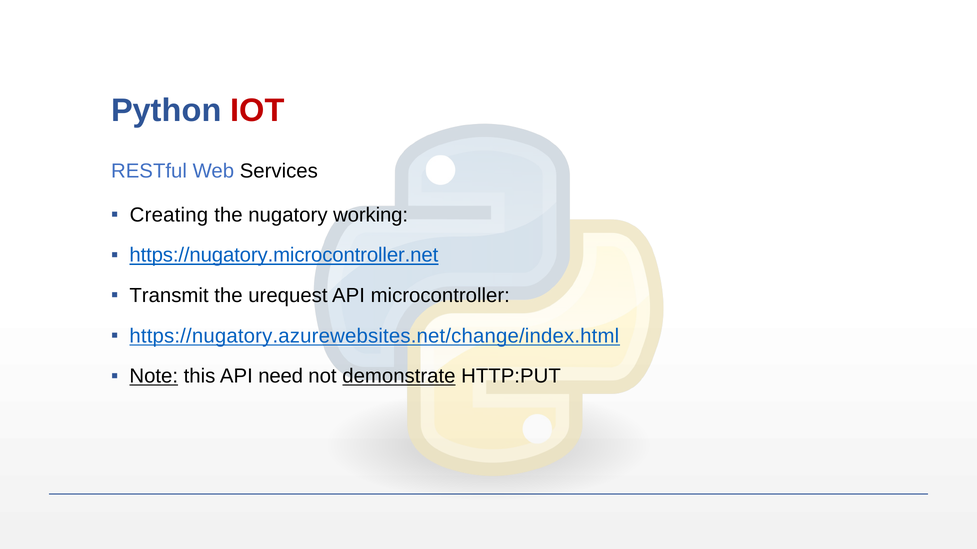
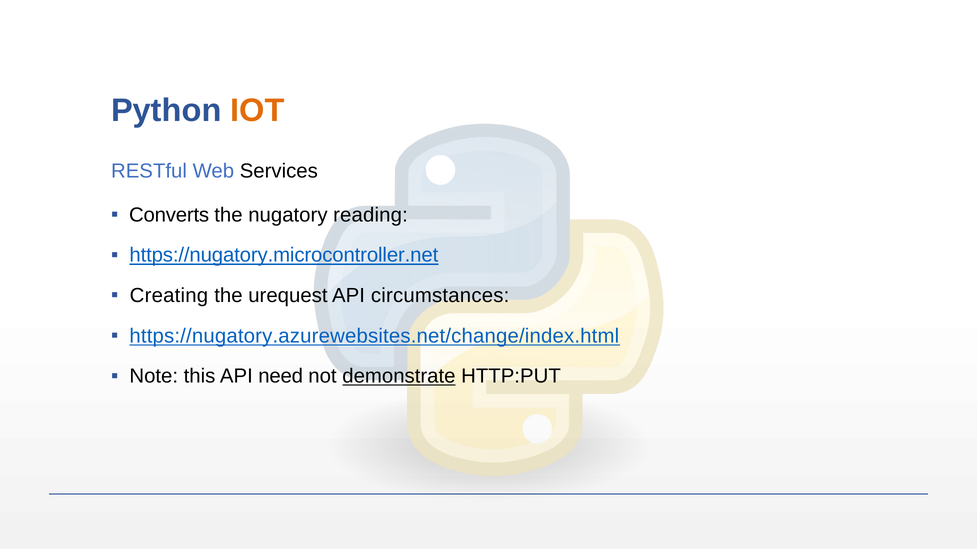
IOT colour: red -> orange (258, 110)
Creating: Creating -> Converts (169, 215)
working: working -> reading (370, 215)
Transmit: Transmit -> Creating (169, 296)
microcontroller: microcontroller -> circumstances (440, 296)
Note underline: present -> none (154, 377)
